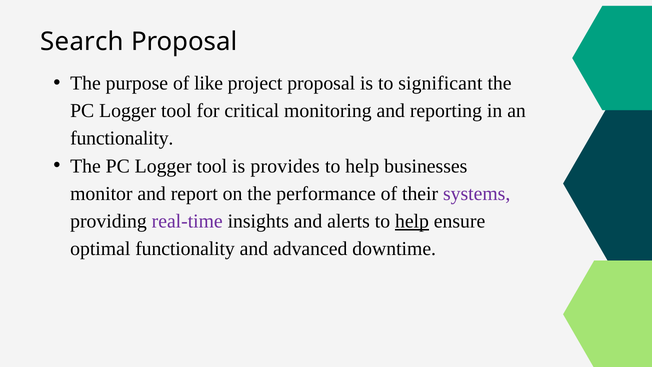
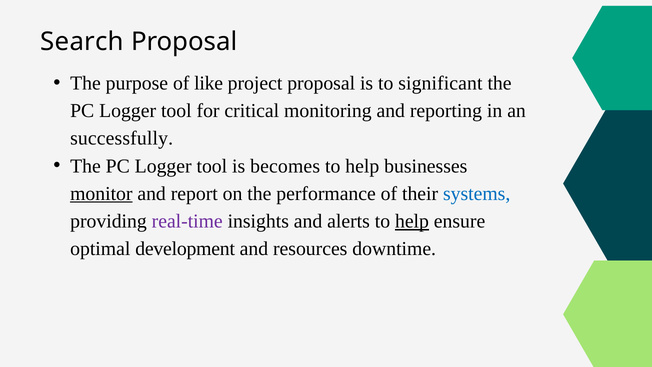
functionality: functionality -> successfully (122, 138)
provides: provides -> becomes (285, 166)
monitor underline: none -> present (101, 194)
systems colour: purple -> blue (477, 194)
optimal functionality: functionality -> development (185, 249)
advanced: advanced -> resources (310, 249)
